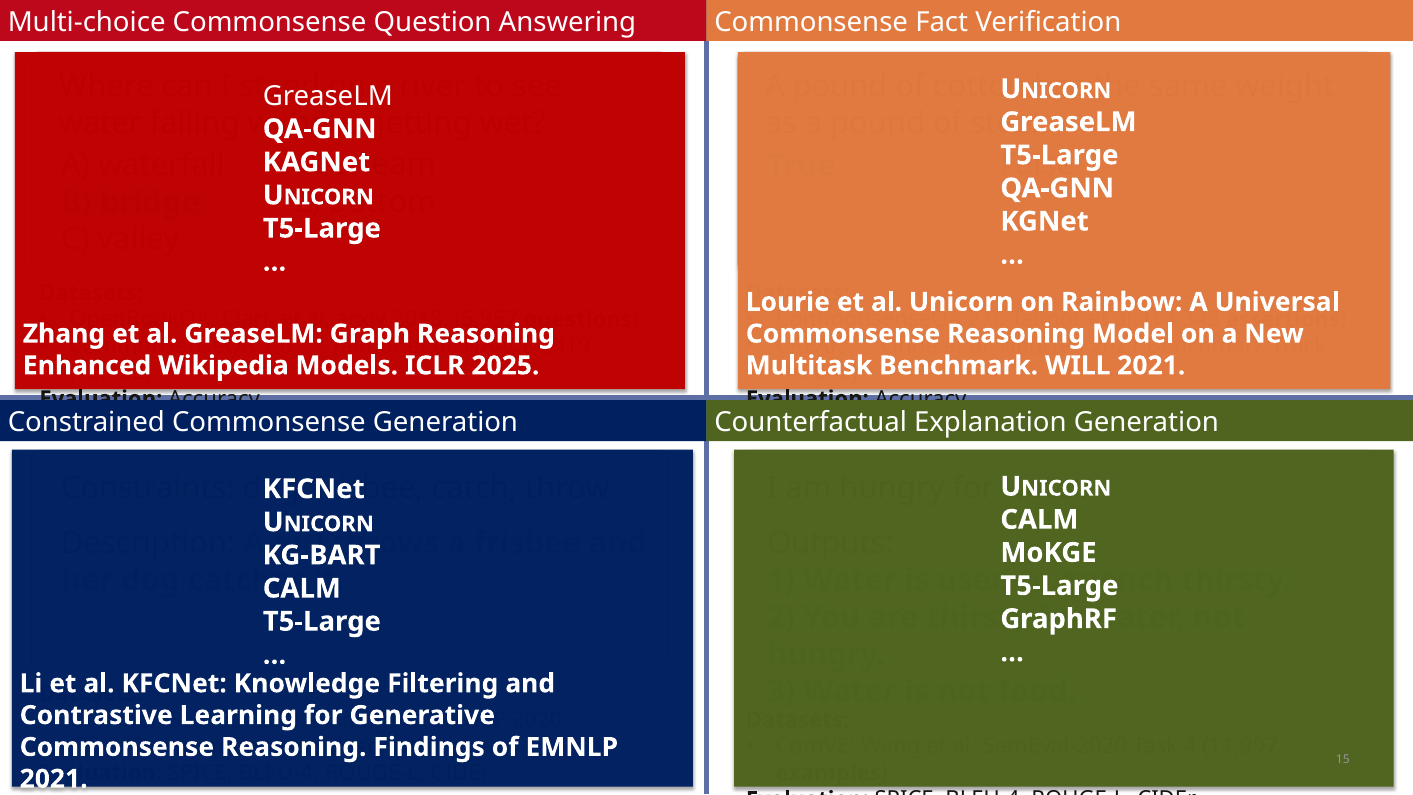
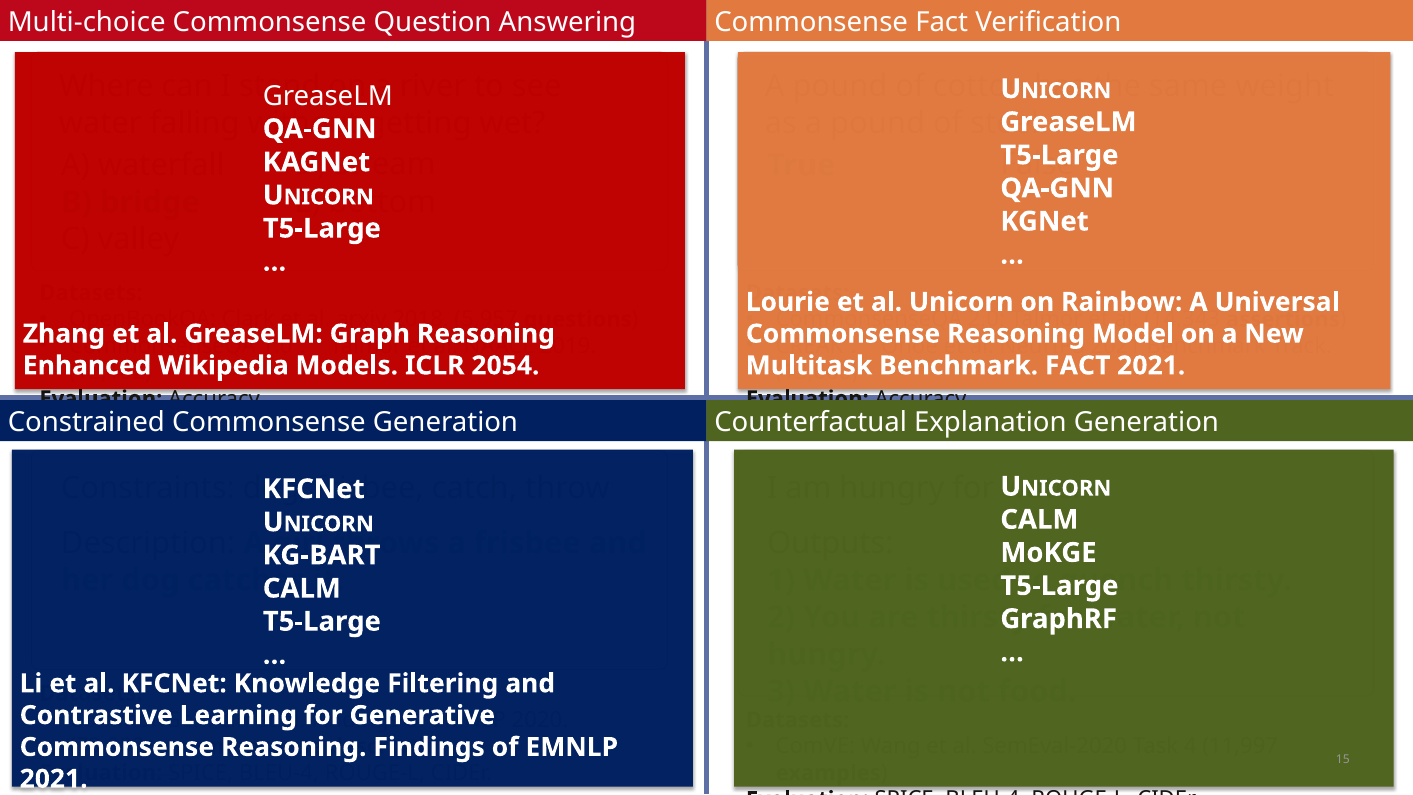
2025: 2025 -> 2054 (505, 366)
Benchmark WILL: WILL -> FACT (1078, 366)
